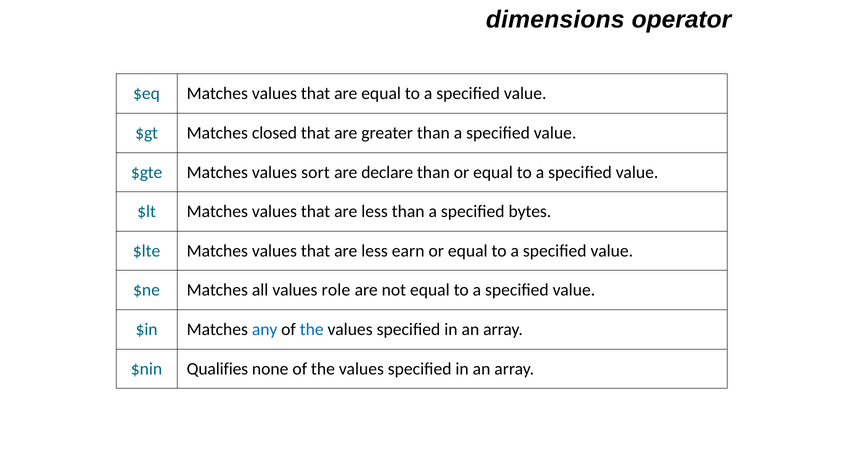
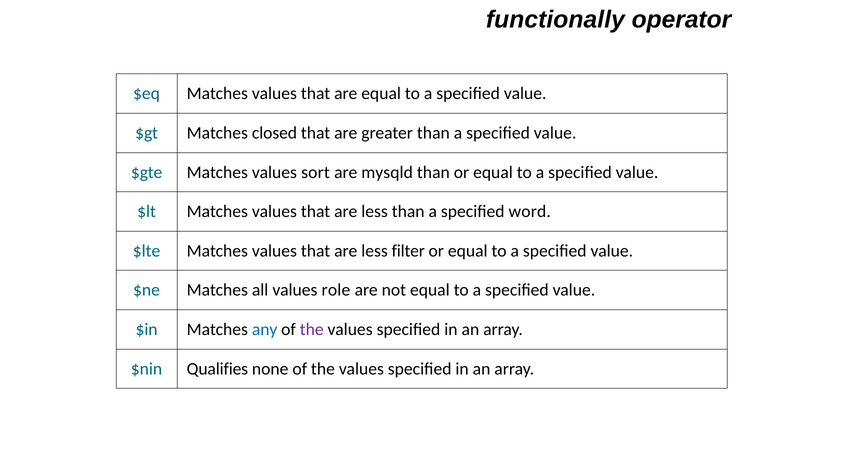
dimensions: dimensions -> functionally (555, 20)
declare: declare -> mysqld (387, 172)
bytes: bytes -> word (530, 212)
earn: earn -> filter (408, 251)
the colour: blue -> purple (312, 330)
